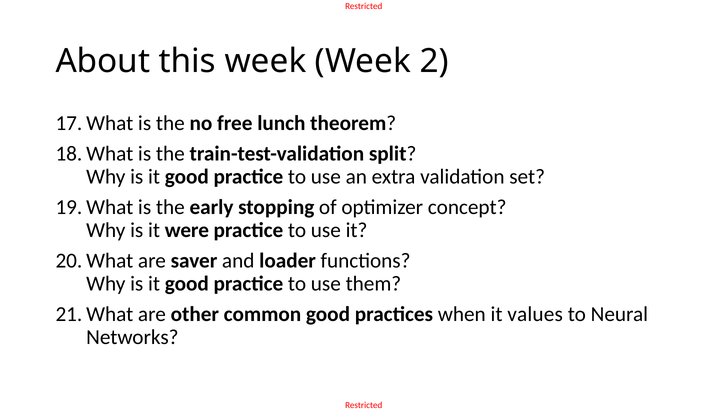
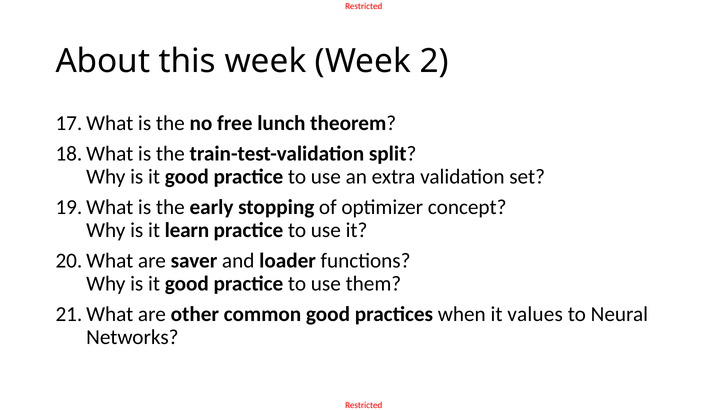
were: were -> learn (187, 230)
